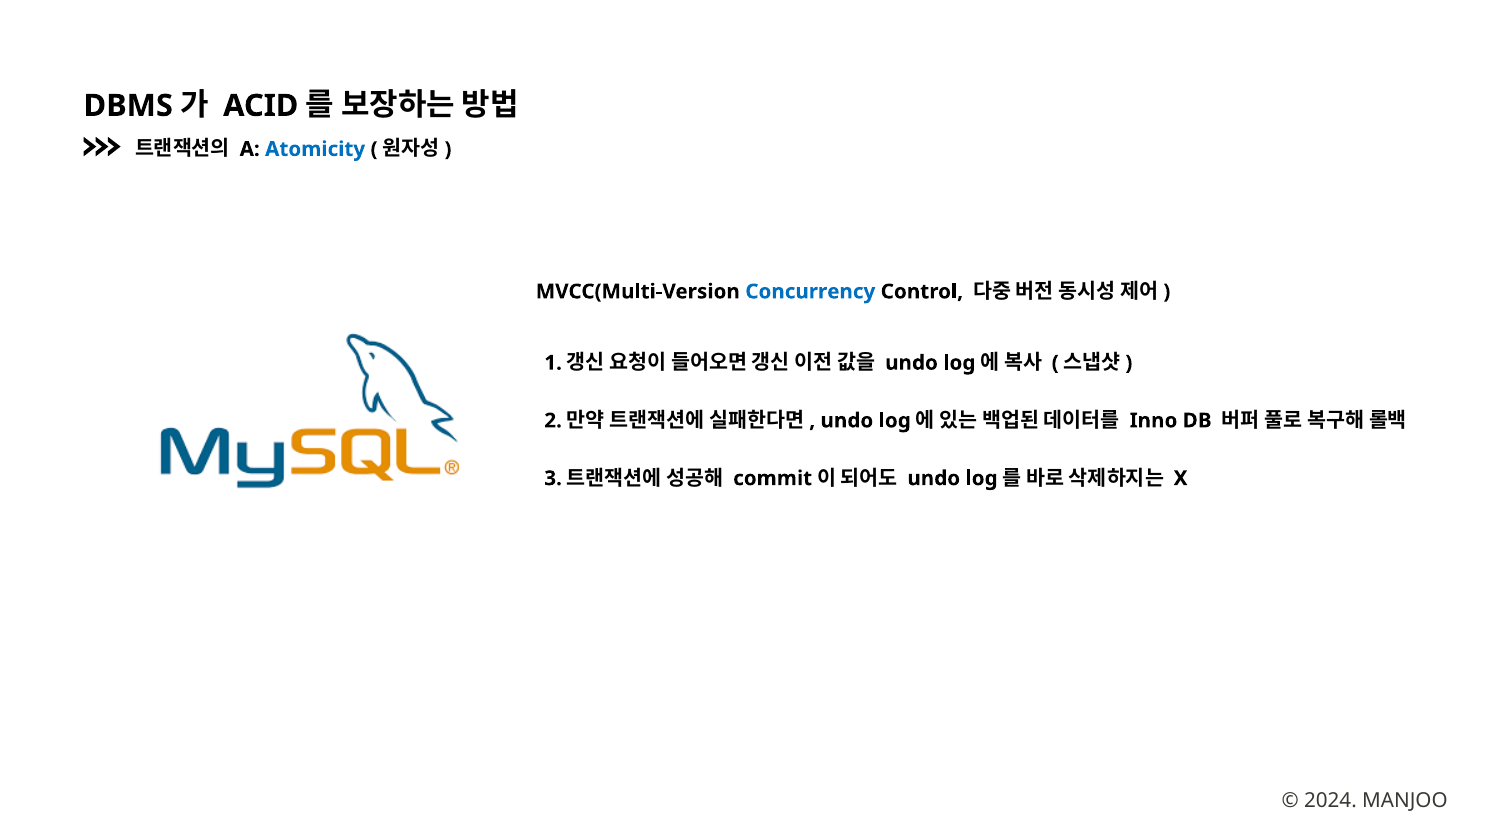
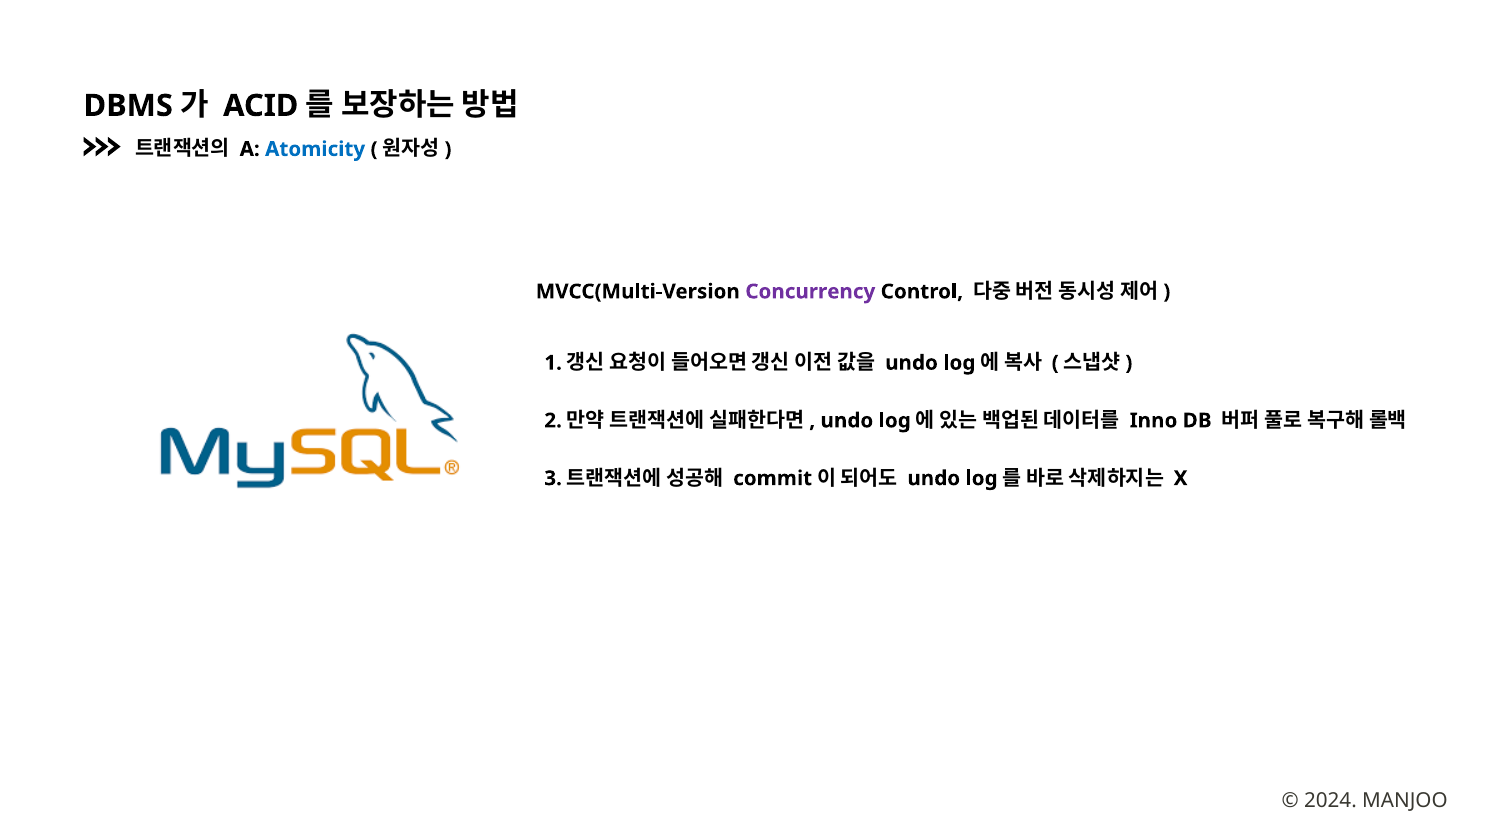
Concurrency colour: blue -> purple (810, 292)
